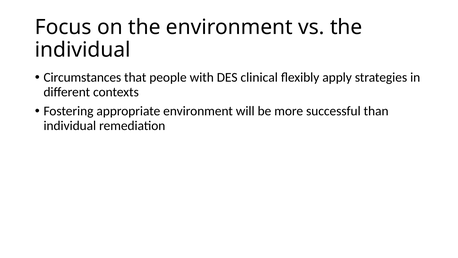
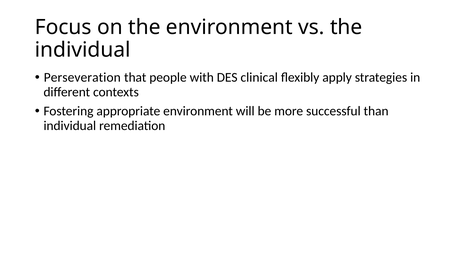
Circumstances: Circumstances -> Perseveration (82, 77)
